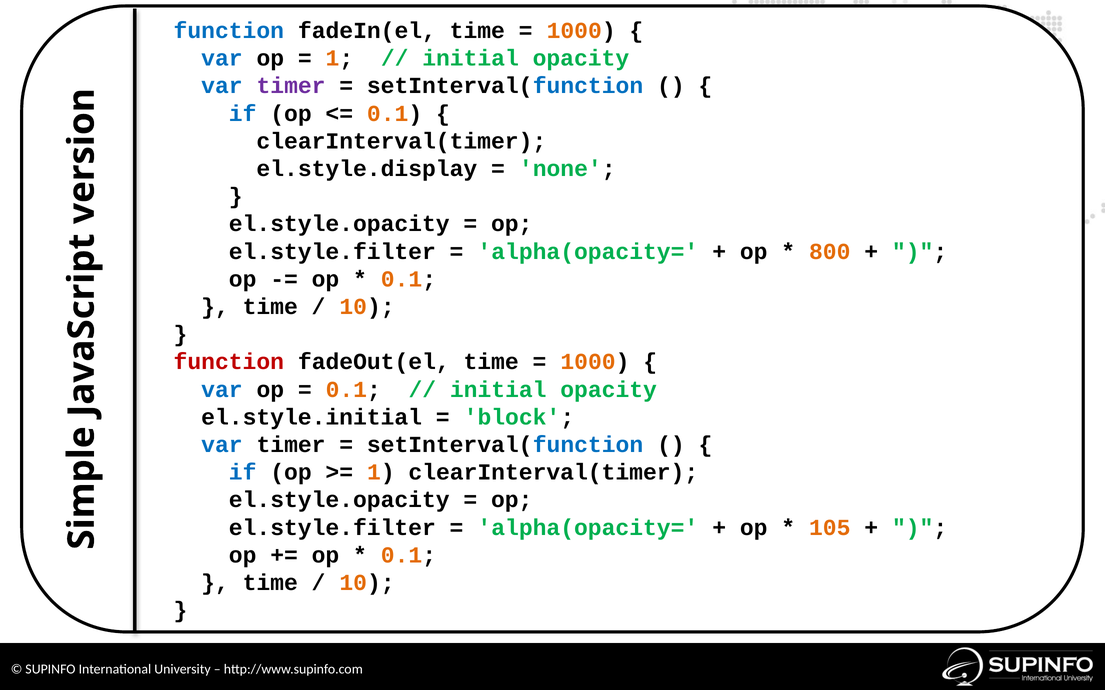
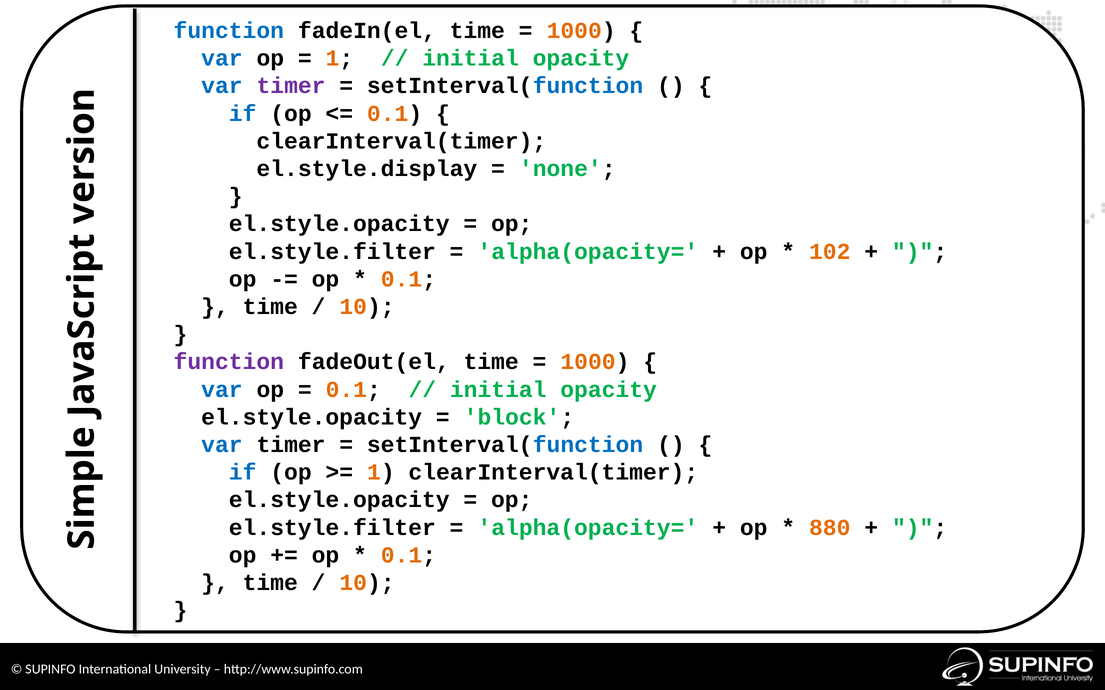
800: 800 -> 102 (830, 252)
function colour: red -> purple (229, 362)
el.style.initial: el.style.initial -> el.style.opacity (312, 417)
105: 105 -> 880 (830, 528)
